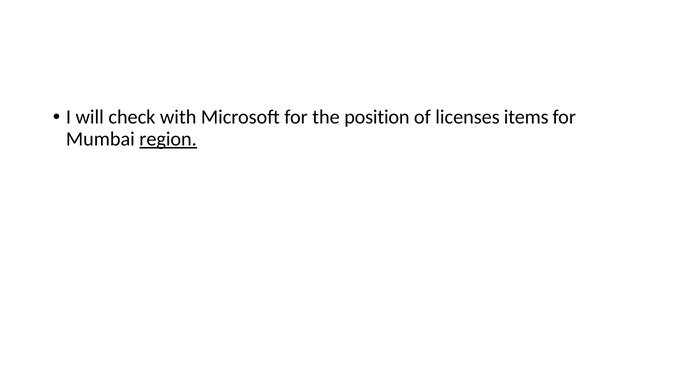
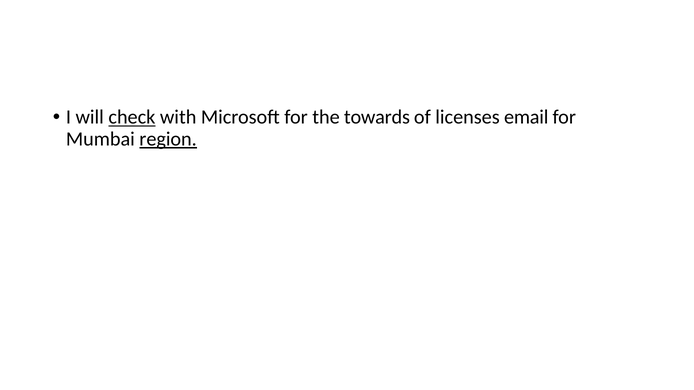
check underline: none -> present (132, 117)
position: position -> towards (377, 117)
items: items -> email (526, 117)
